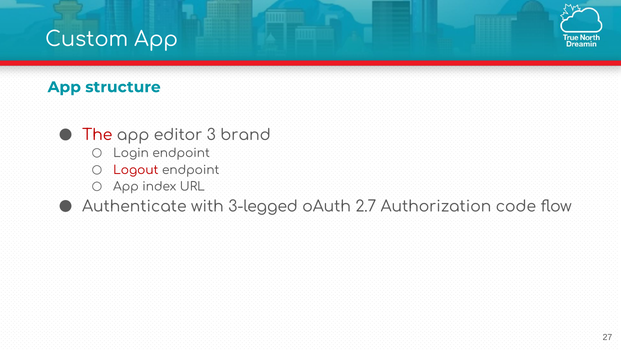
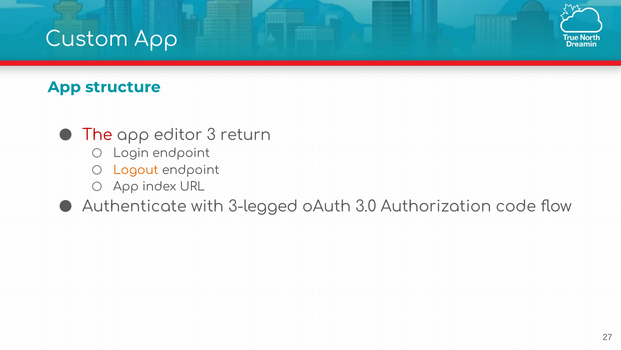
brand: brand -> return (246, 135)
Logout colour: red -> orange (136, 170)
2.7: 2.7 -> 3.0 (366, 206)
